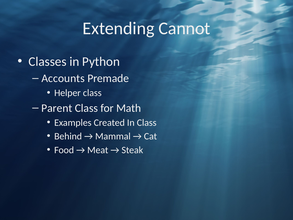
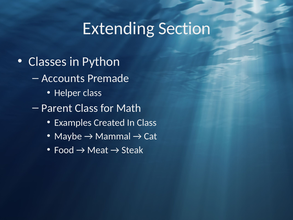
Cannot: Cannot -> Section (184, 28)
Behind: Behind -> Maybe (68, 136)
